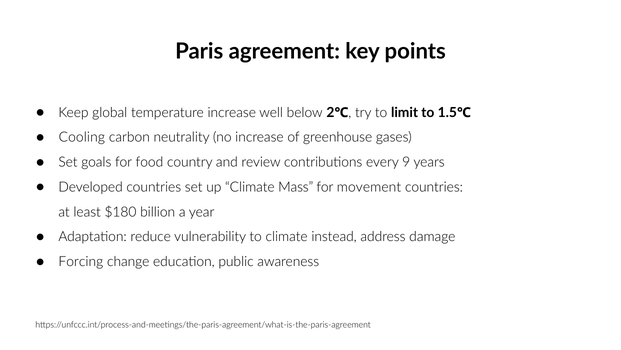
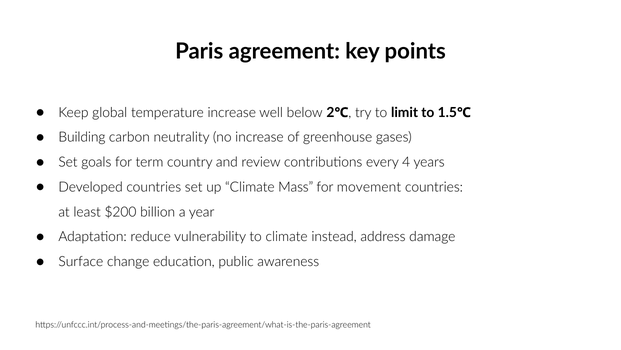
Cooling: Cooling -> Building (82, 137)
food: food -> term (149, 162)
9: 9 -> 4 (406, 162)
$180: $180 -> $200 (120, 212)
Forcing: Forcing -> Surface (81, 261)
